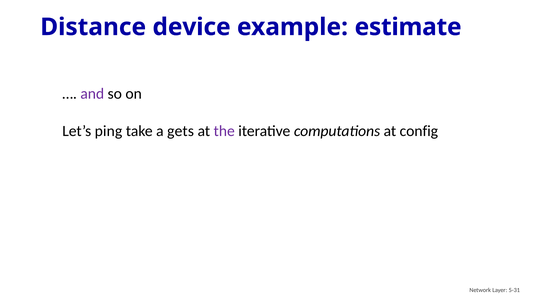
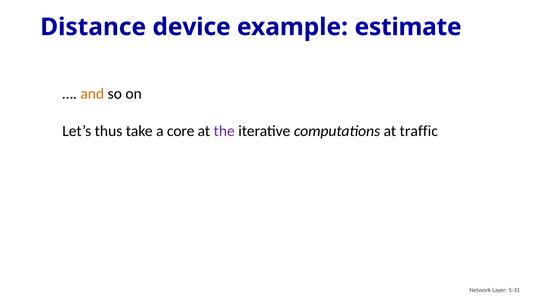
and colour: purple -> orange (92, 94)
ping: ping -> thus (109, 131)
gets: gets -> core (181, 131)
config: config -> traffic (419, 131)
